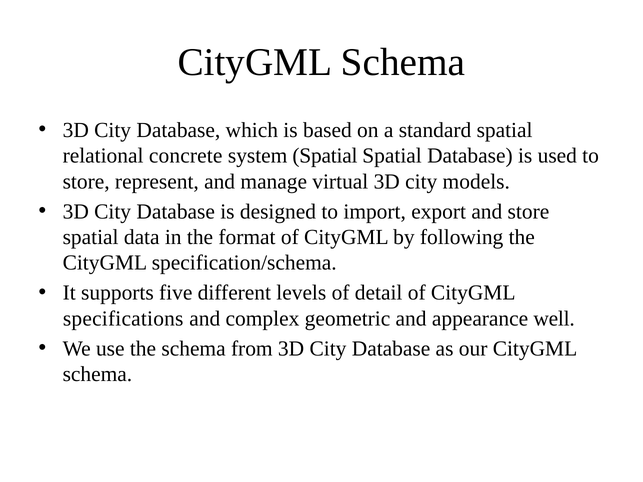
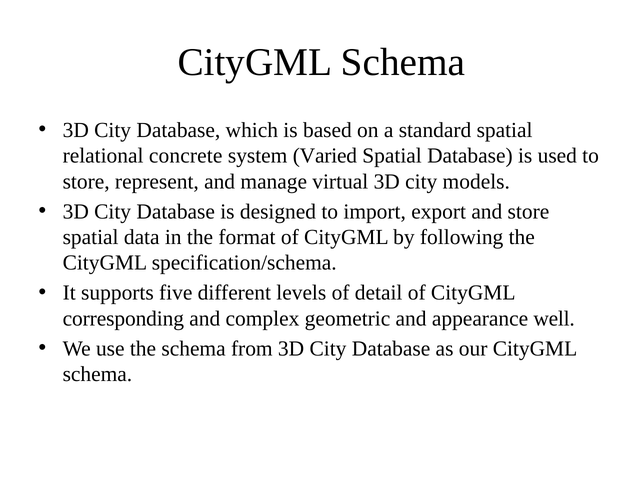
system Spatial: Spatial -> Varied (325, 156)
specifications: specifications -> corresponding (123, 319)
